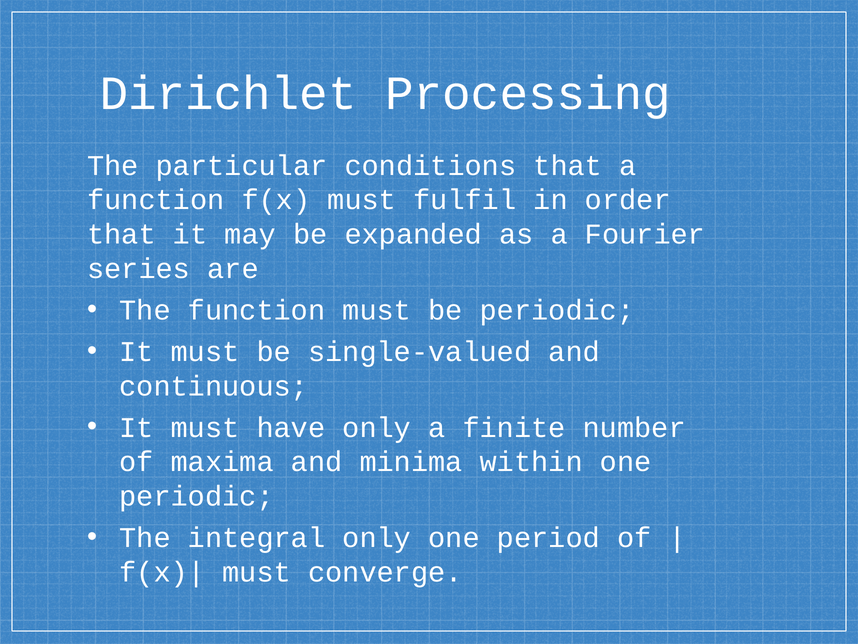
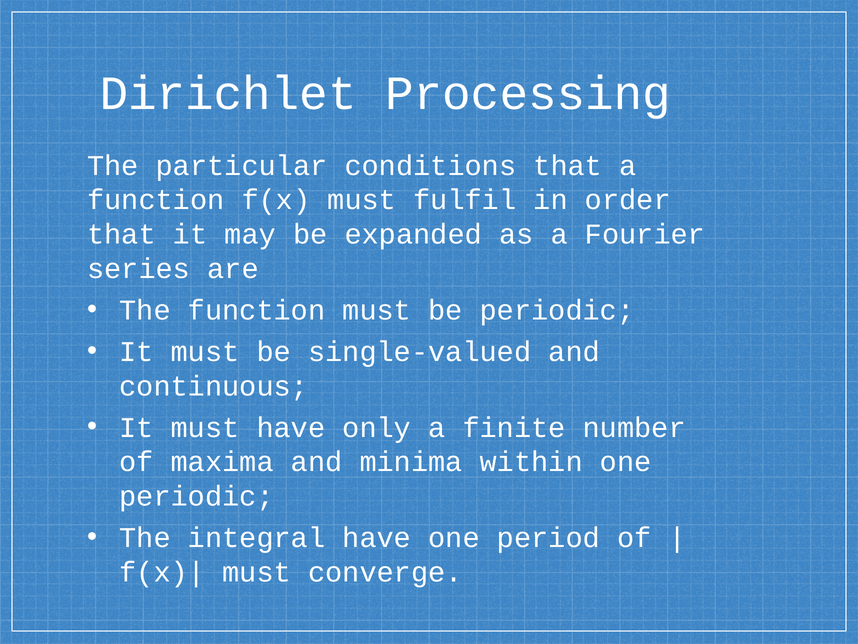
integral only: only -> have (377, 537)
